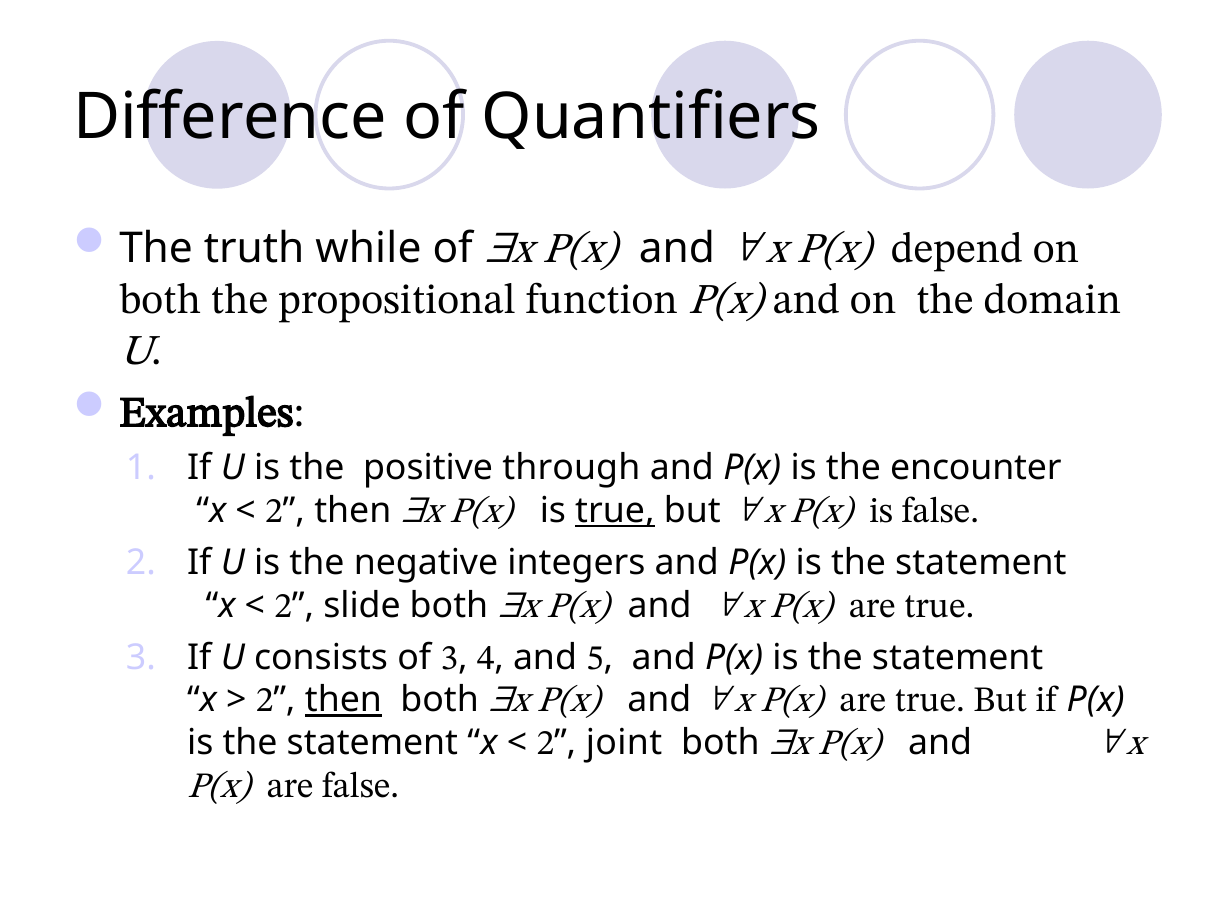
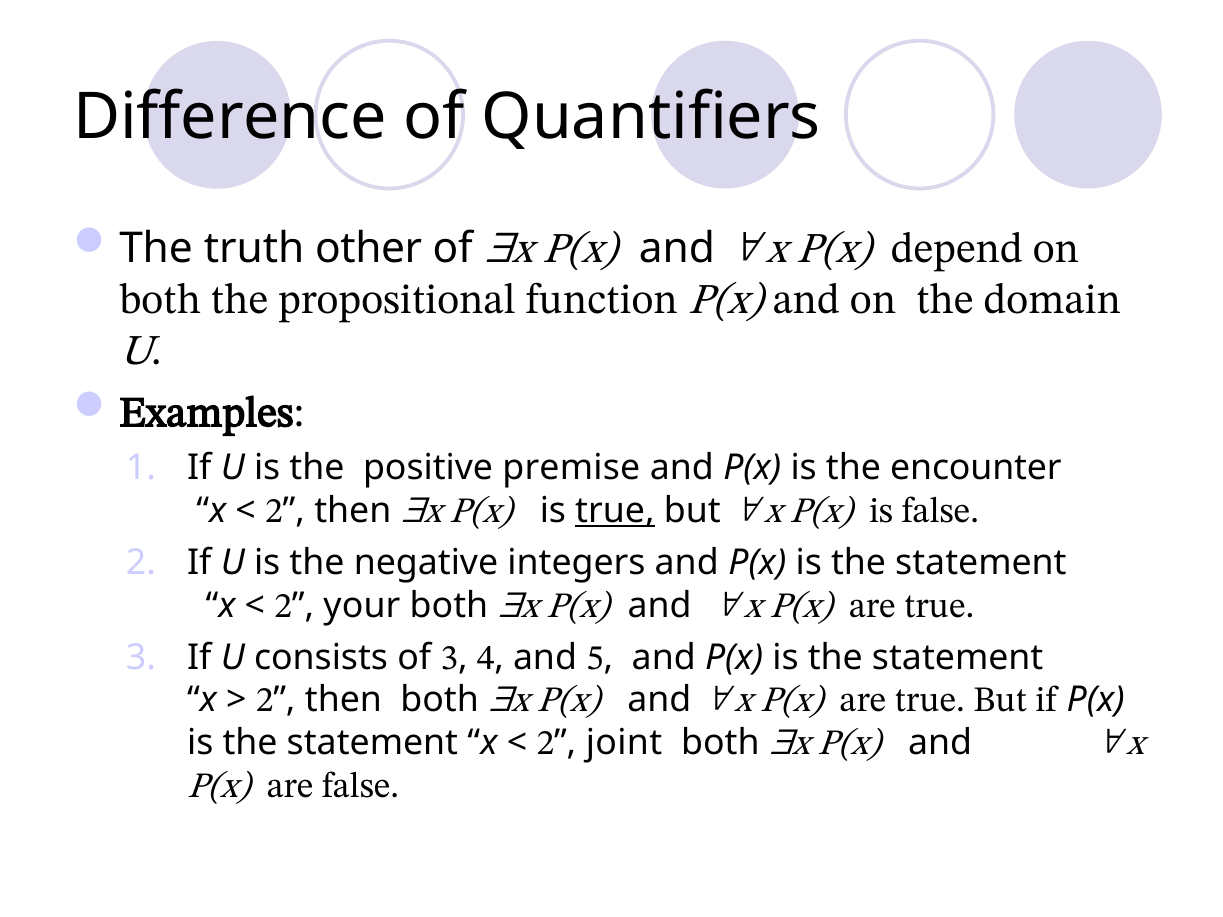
while: while -> other (369, 249)
through: through -> premise (571, 468)
slide: slide -> your (362, 606)
then underline: present -> none (343, 700)
